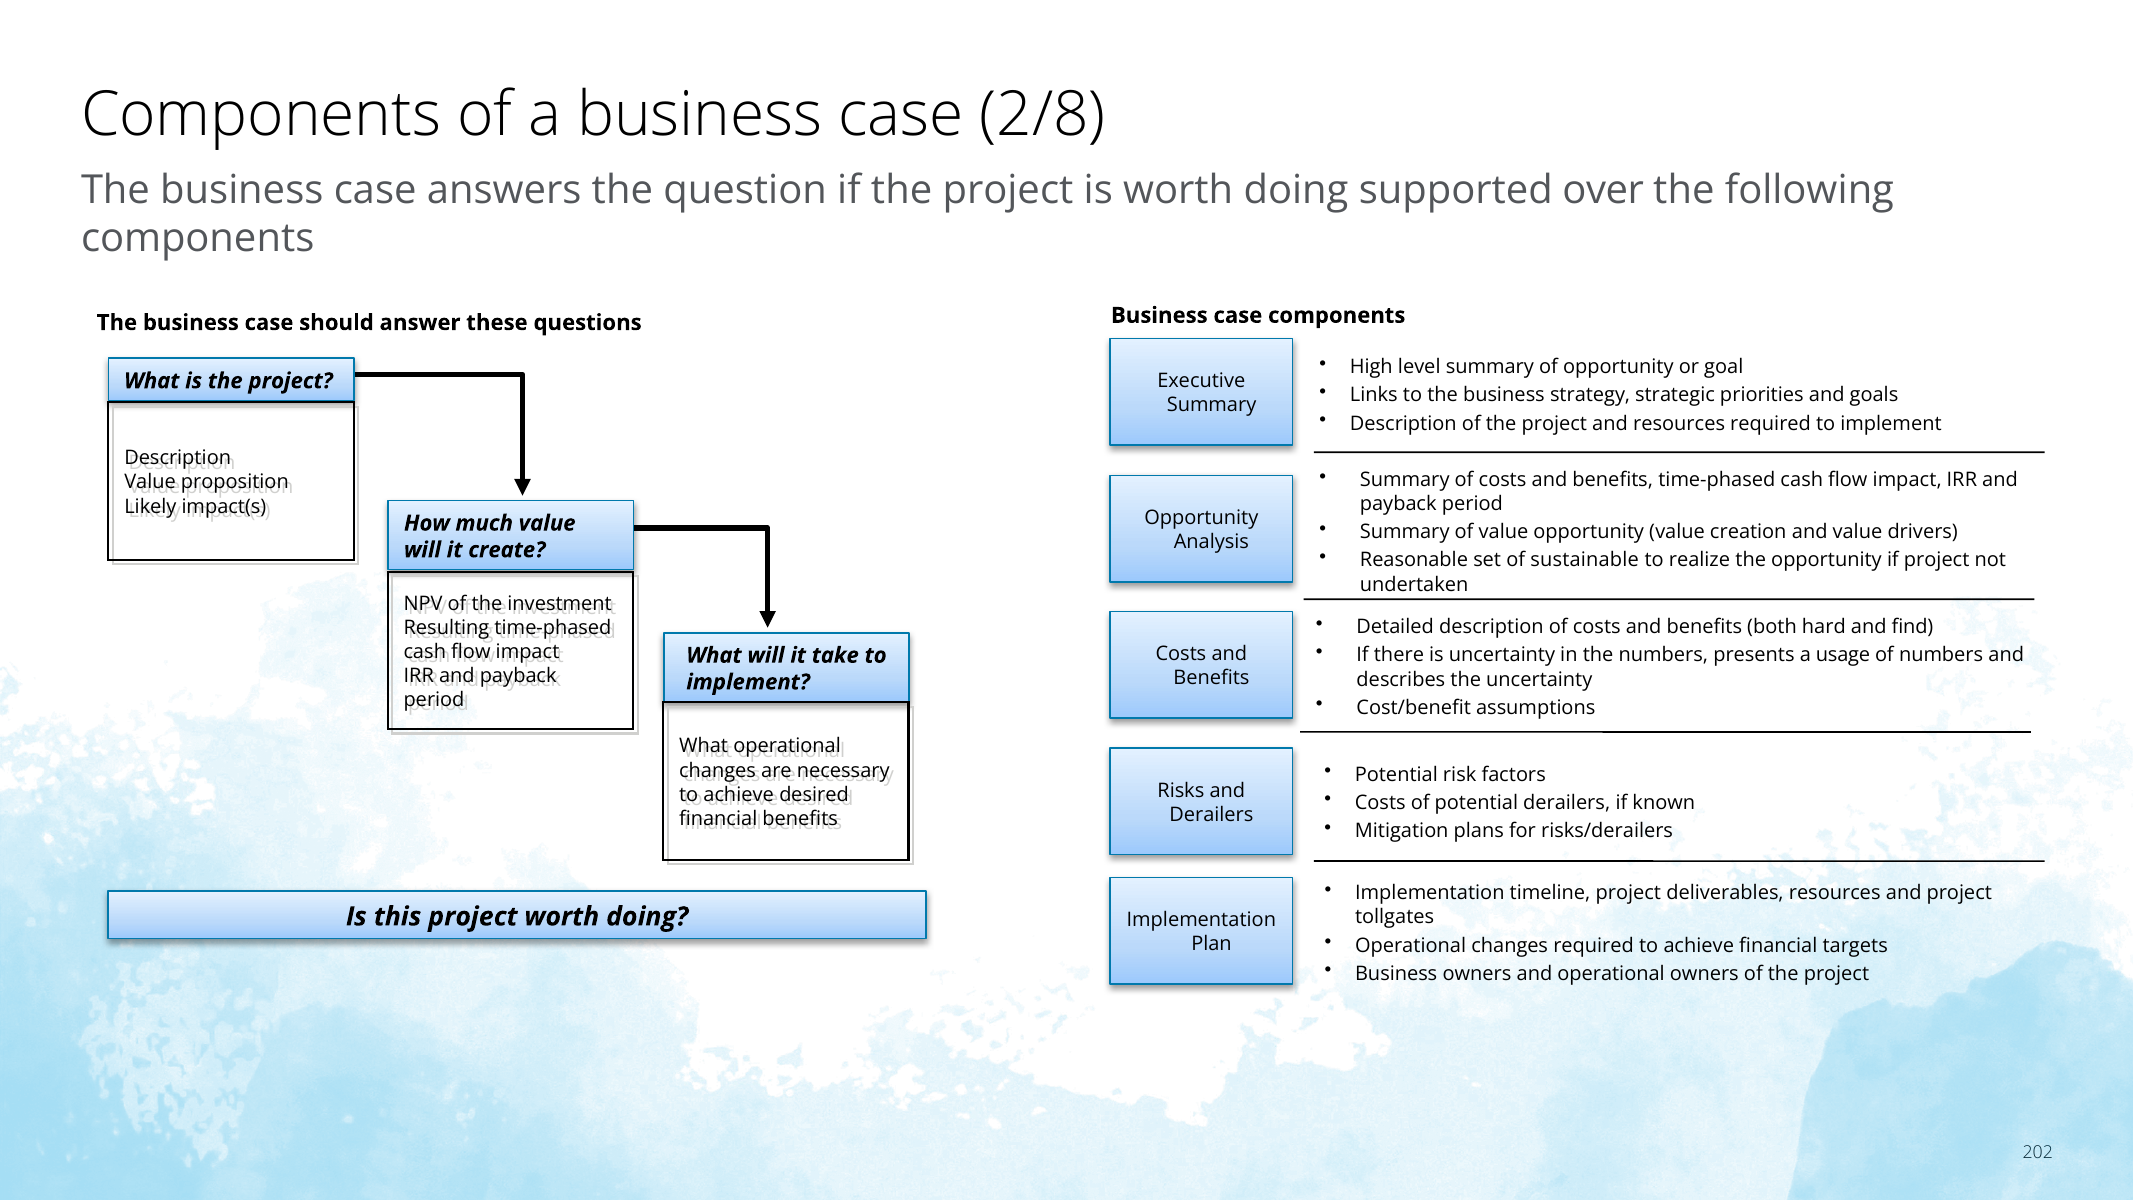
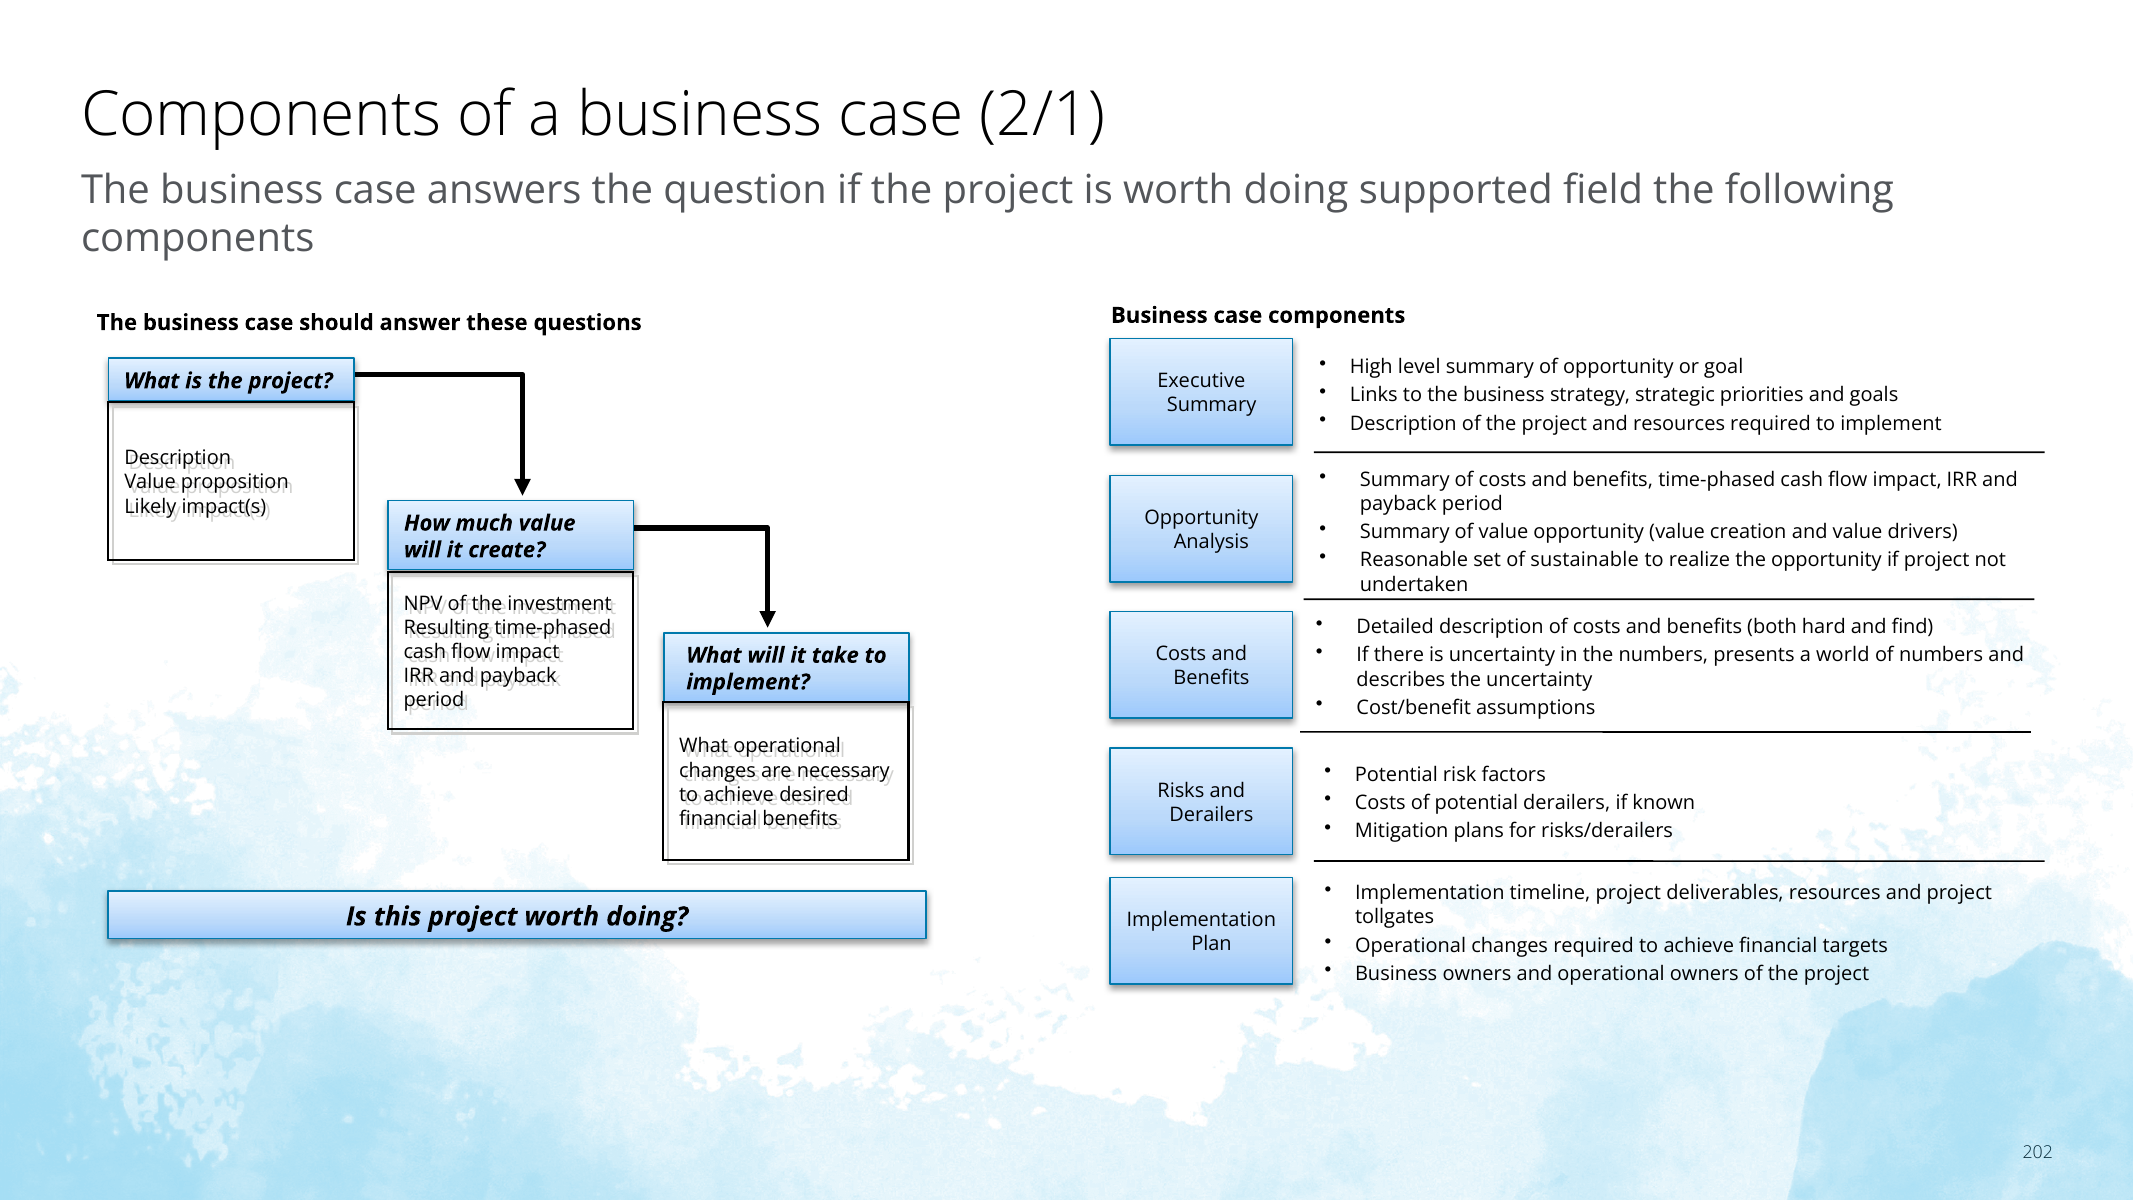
2/8: 2/8 -> 2/1 (1043, 115)
over: over -> field (1603, 191)
usage: usage -> world (1843, 655)
